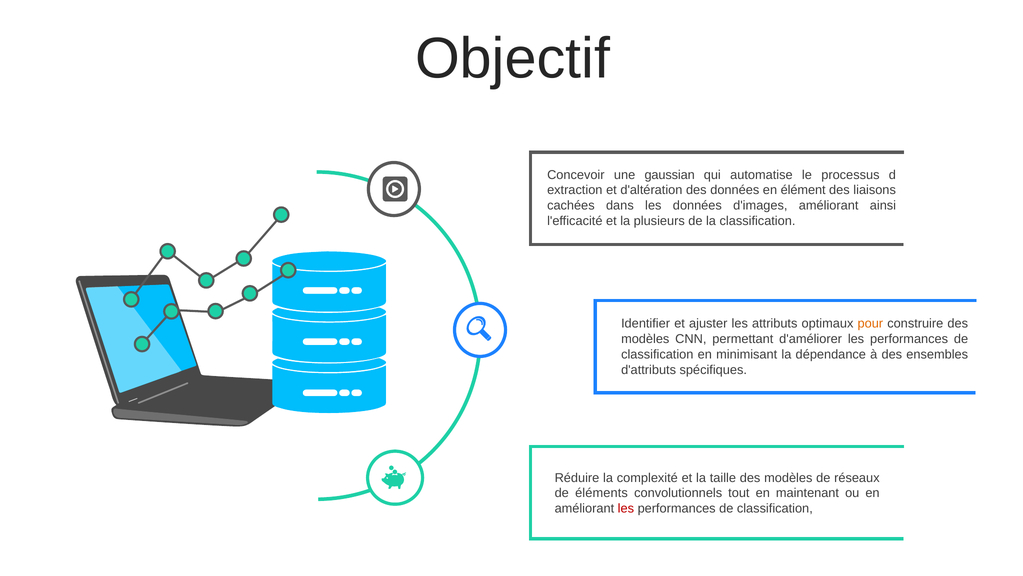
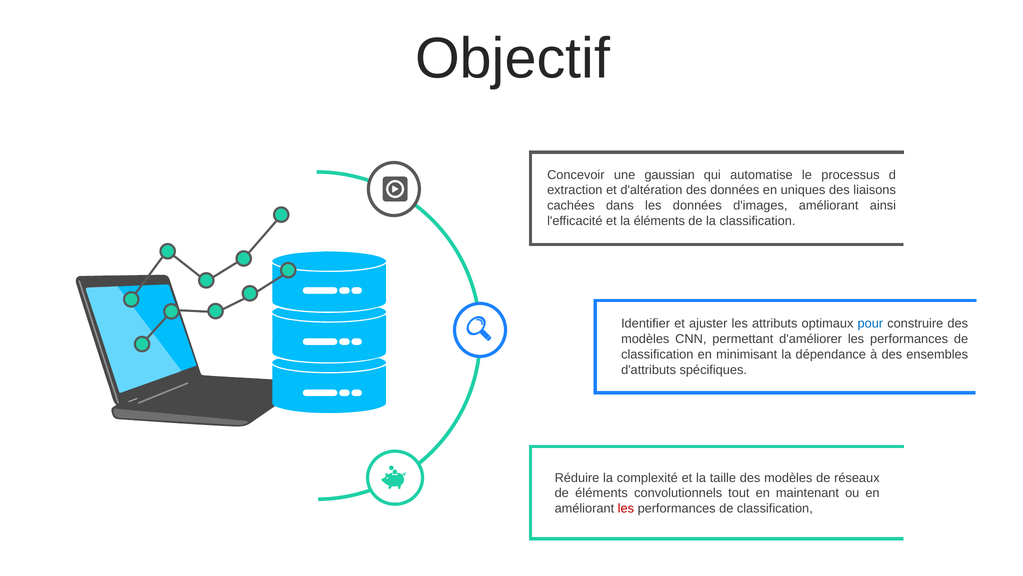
élément: élément -> uniques (803, 190)
la plusieurs: plusieurs -> éléments (659, 221)
pour colour: orange -> blue (870, 323)
